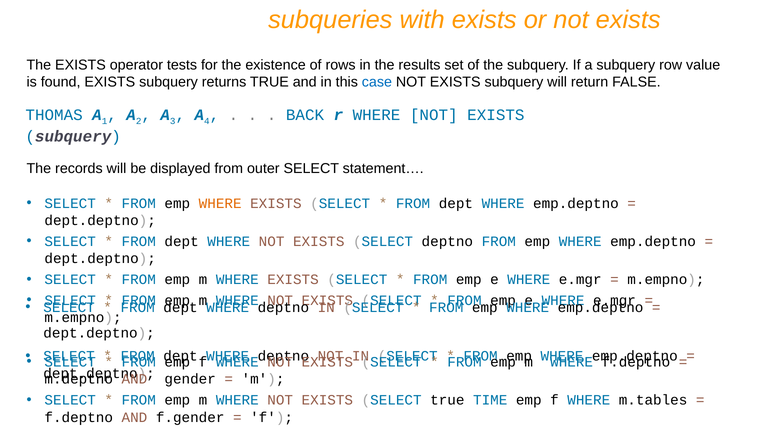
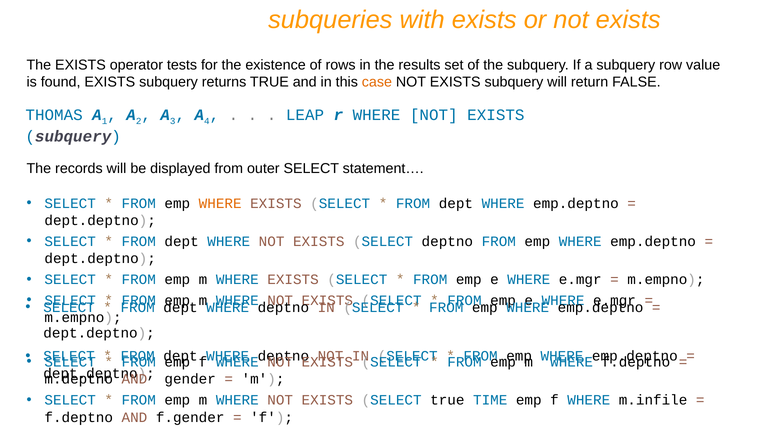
case colour: blue -> orange (377, 82)
BACK: BACK -> LEAP (305, 115)
m.tables: m.tables -> m.infile (653, 400)
